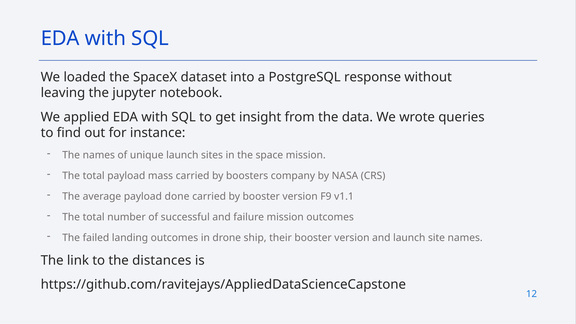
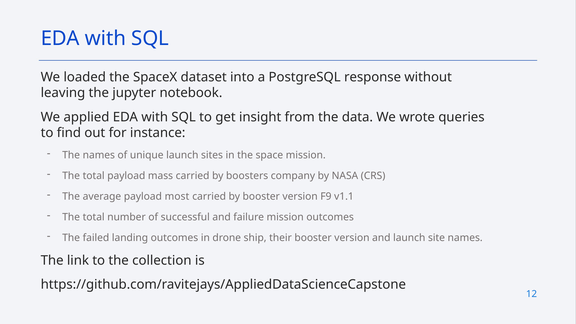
done: done -> most (177, 196)
distances: distances -> collection (162, 260)
